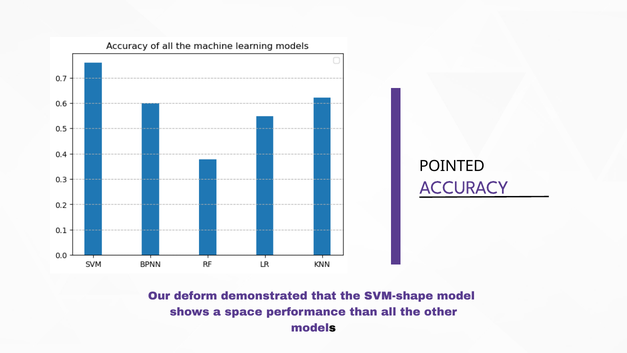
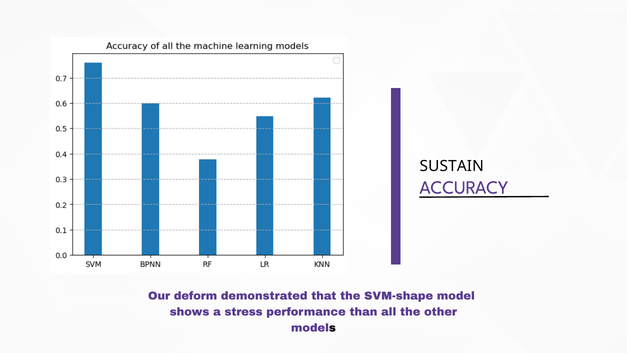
POINTED: POINTED -> SUSTAIN (452, 166)
space: space -> stress (244, 312)
